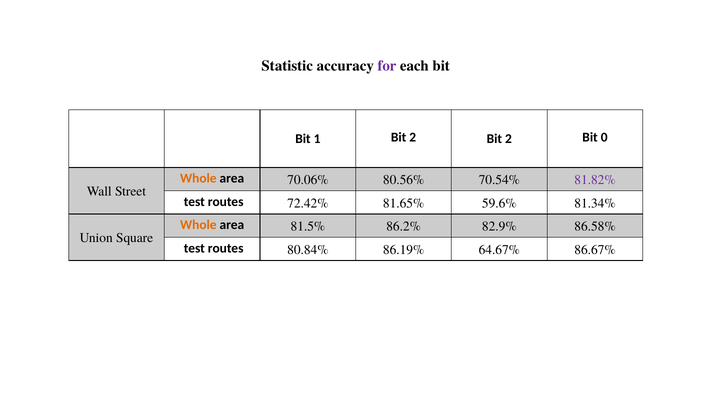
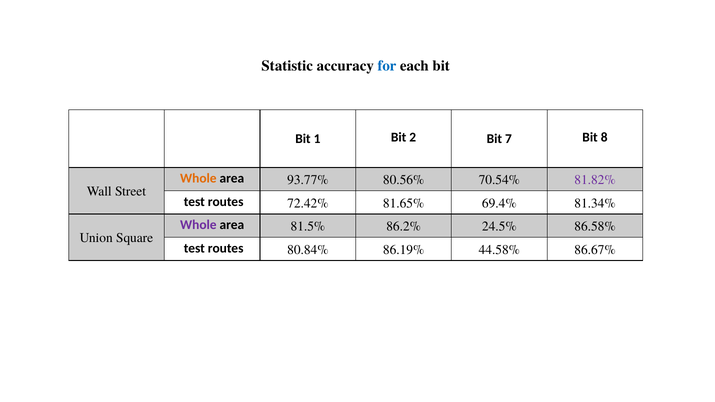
for colour: purple -> blue (387, 66)
2 Bit 2: 2 -> 7 (508, 139)
0: 0 -> 8 (604, 137)
70.06%: 70.06% -> 93.77% (308, 180)
59.6%: 59.6% -> 69.4% (499, 203)
Whole colour: orange -> purple (198, 225)
82.9%: 82.9% -> 24.5% (499, 226)
64.67%: 64.67% -> 44.58% (499, 250)
